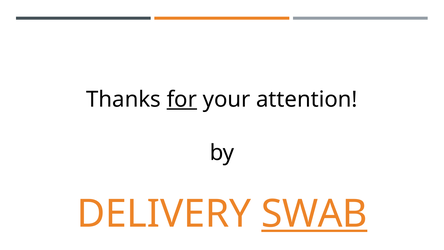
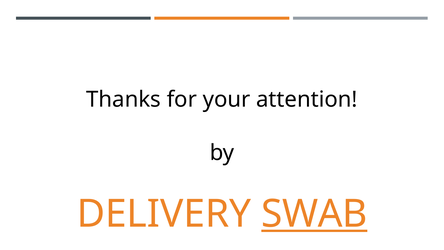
for underline: present -> none (182, 99)
